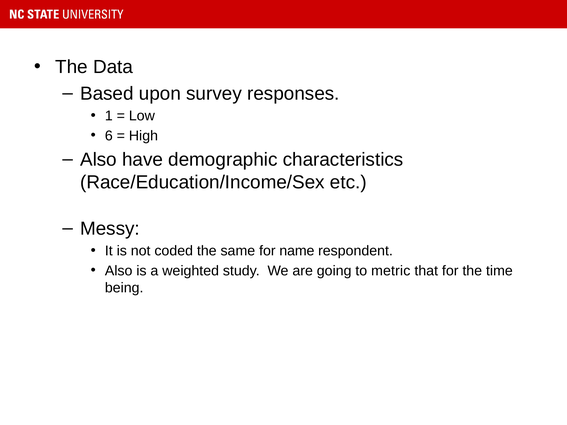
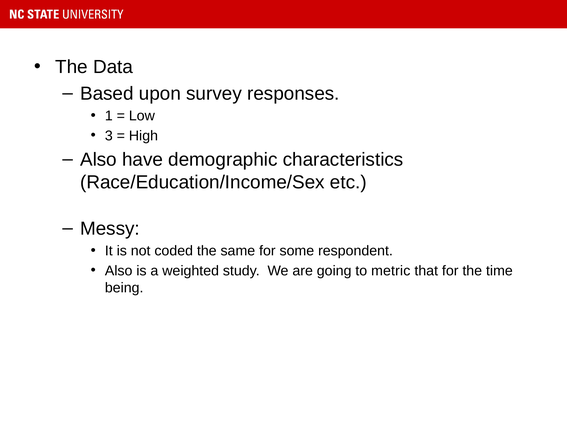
6: 6 -> 3 (109, 136)
name: name -> some (297, 251)
